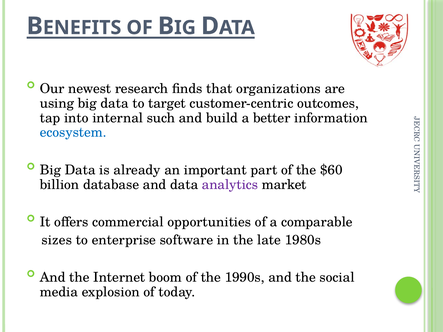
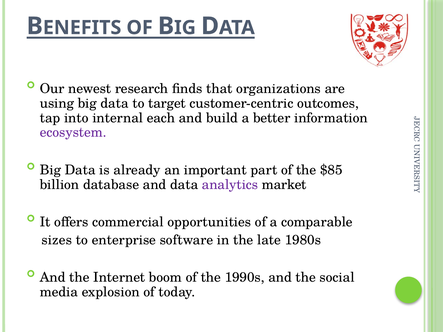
such: such -> each (161, 118)
ecosystem colour: blue -> purple (73, 133)
$60: $60 -> $85 (331, 170)
